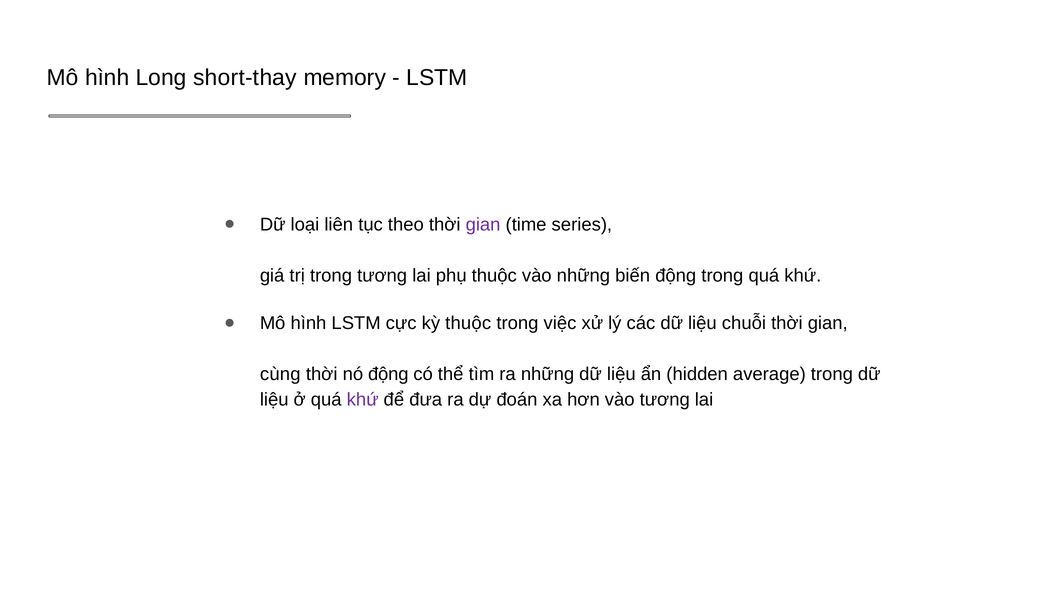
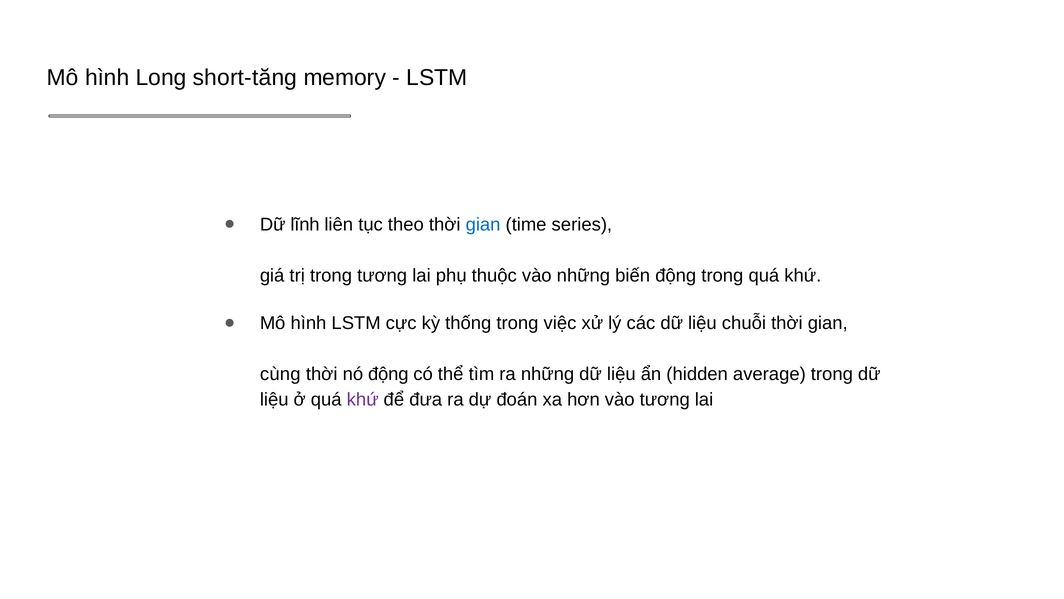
short-thay: short-thay -> short-tăng (245, 78)
loại: loại -> lĩnh (305, 224)
gian colour: purple -> blue (483, 224)
kỳ thuộc: thuộc -> thống (468, 323)
